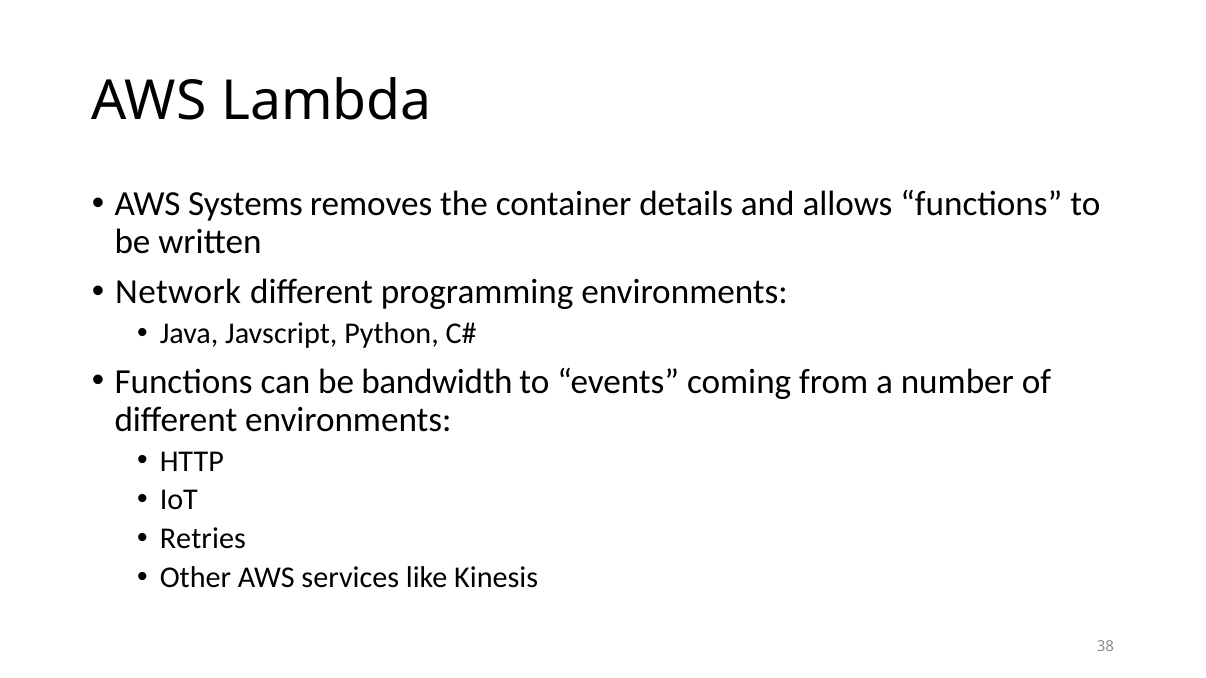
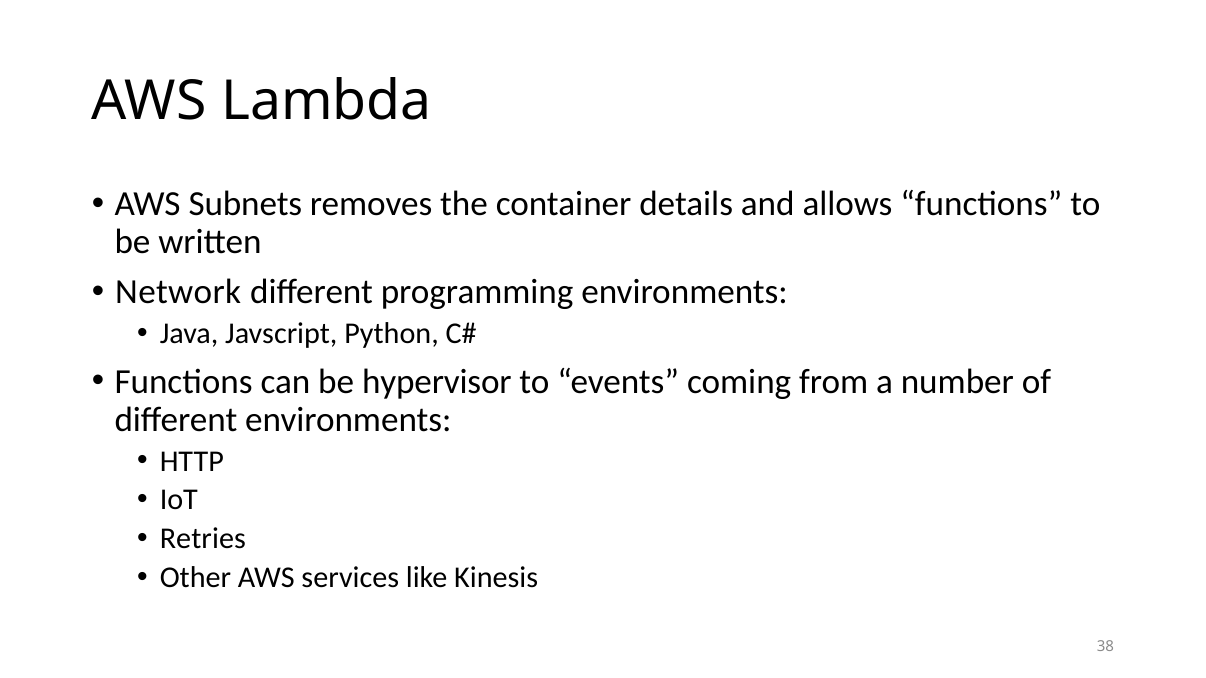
Systems: Systems -> Subnets (245, 204)
bandwidth: bandwidth -> hypervisor (437, 382)
